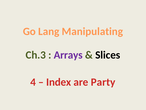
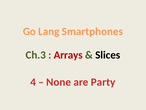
Manipulating: Manipulating -> Smartphones (92, 31)
Arrays colour: purple -> red (68, 55)
Index: Index -> None (59, 82)
